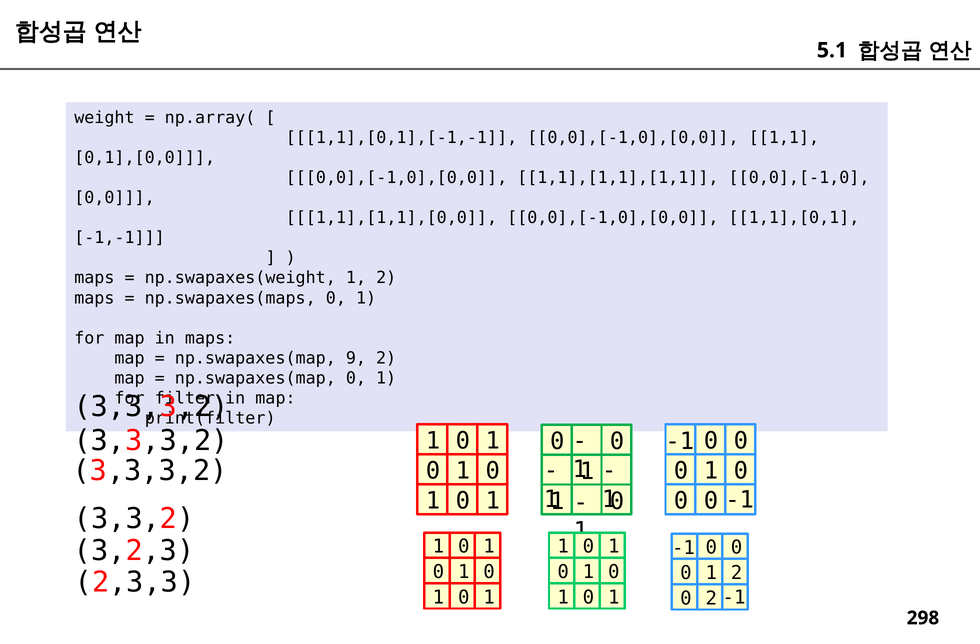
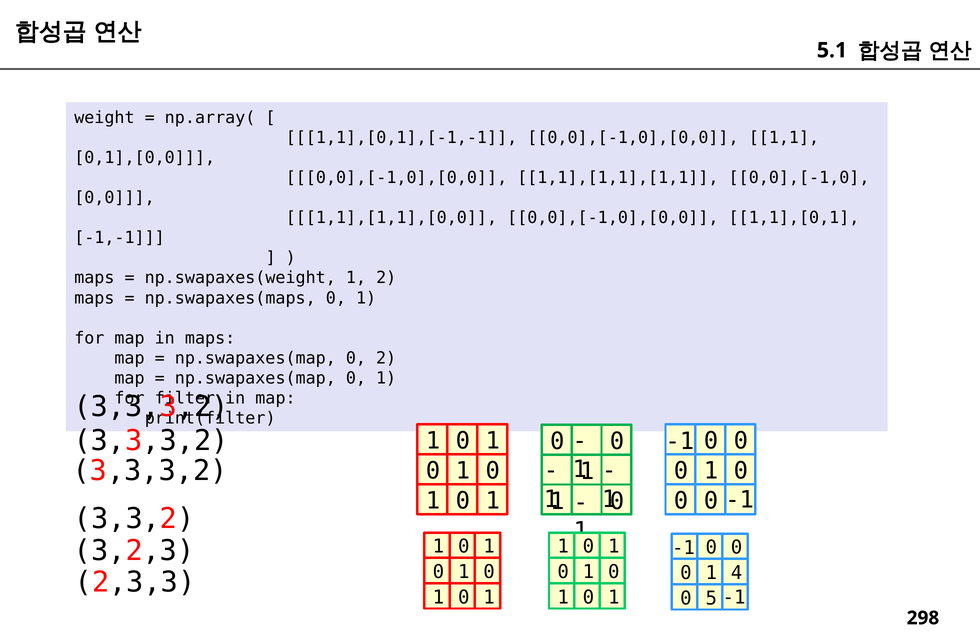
9: 9 -> 0 (356, 358)
0 1 2: 2 -> 4 (737, 573)
0 2: 2 -> 5 (711, 598)
